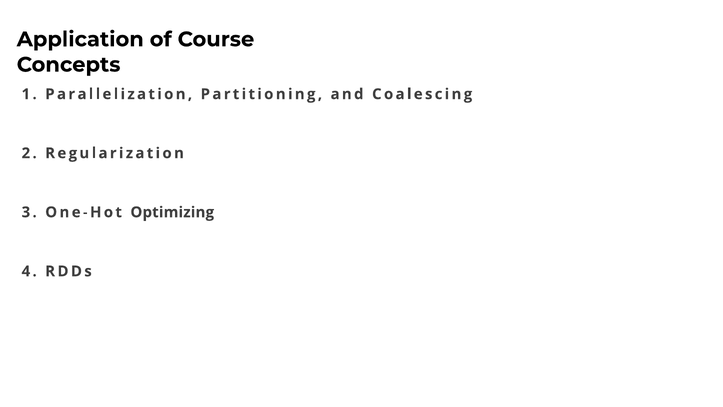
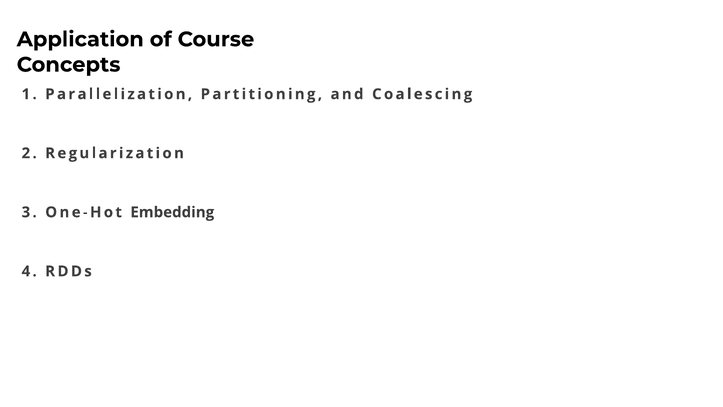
Optimizing: Optimizing -> Embedding (172, 212)
